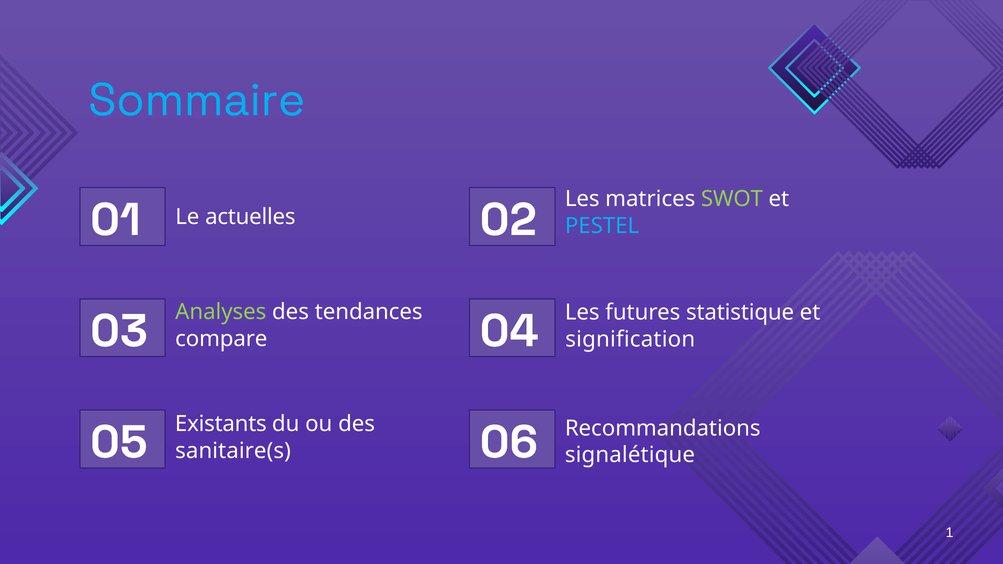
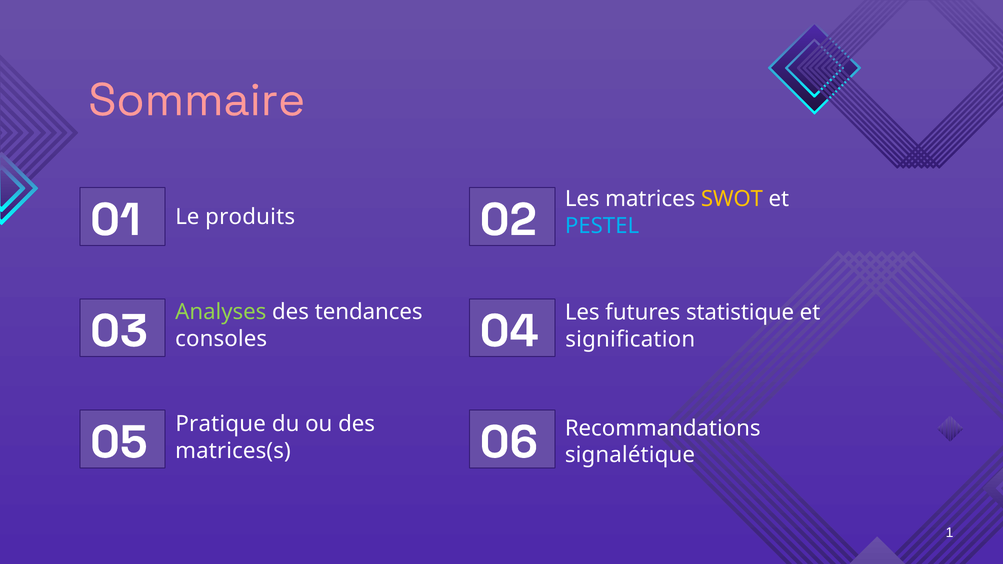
Sommaire colour: light blue -> pink (197, 100)
SWOT colour: light green -> yellow (732, 199)
actuelles: actuelles -> produits (250, 217)
compare: compare -> consoles (221, 339)
Existants: Existants -> Pratique (221, 424)
sanitaire(s: sanitaire(s -> matrices(s (233, 451)
